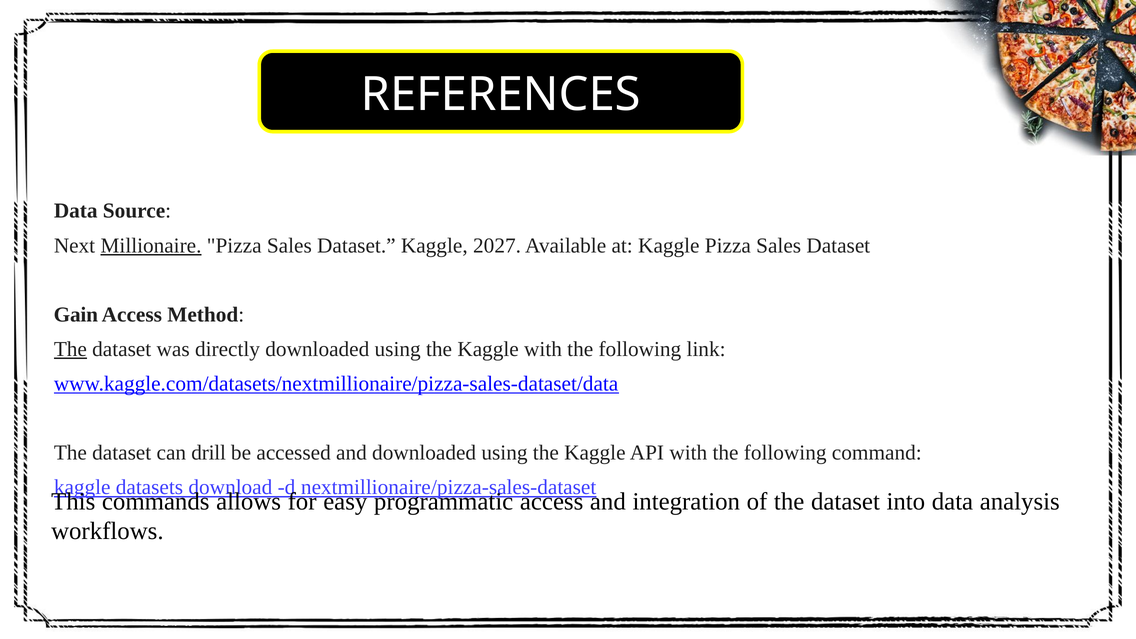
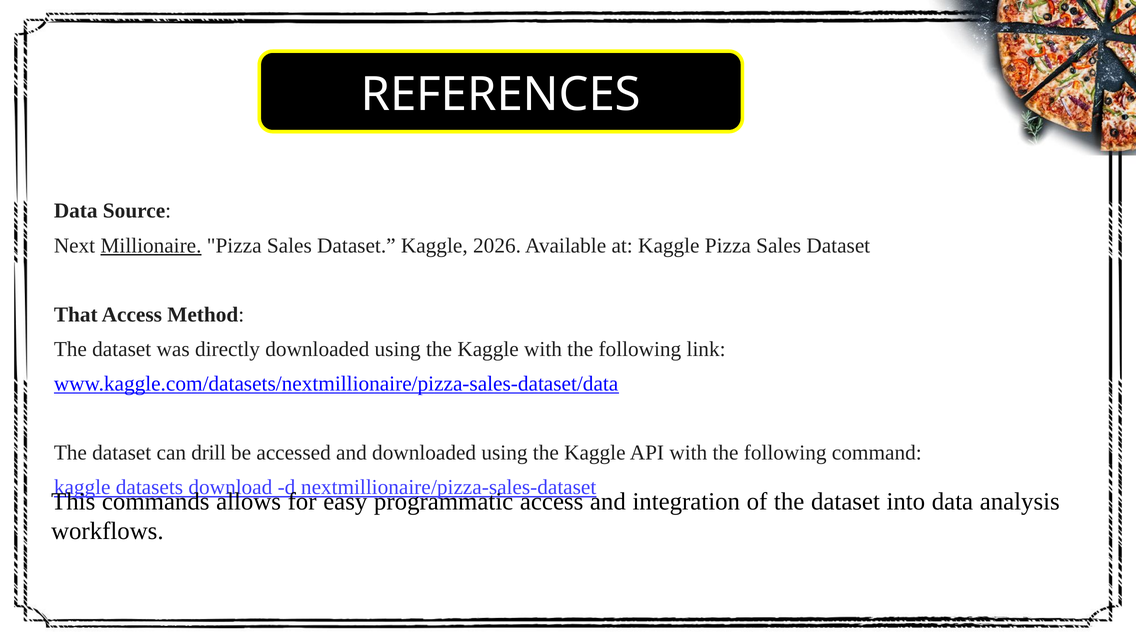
2027: 2027 -> 2026 (497, 246)
Gain: Gain -> That (76, 315)
The underline: present -> none (70, 349)
